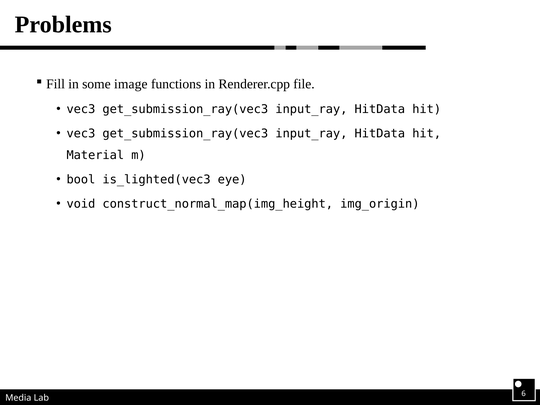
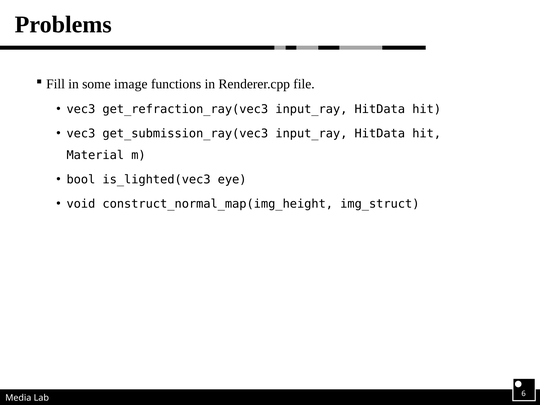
get_submission_ray(vec3: get_submission_ray(vec3 -> get_refraction_ray(vec3 (185, 109)
img_origin: img_origin -> img_struct (380, 204)
